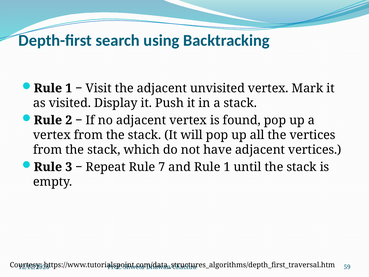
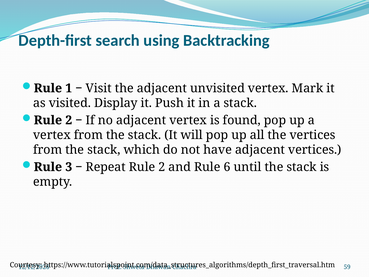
Repeat Rule 7: 7 -> 2 (162, 167)
and Rule 1: 1 -> 6 (227, 167)
